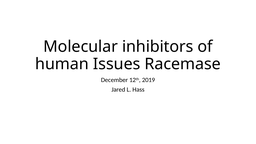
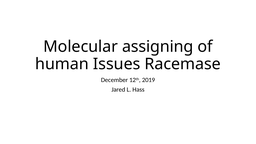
inhibitors: inhibitors -> assigning (158, 47)
